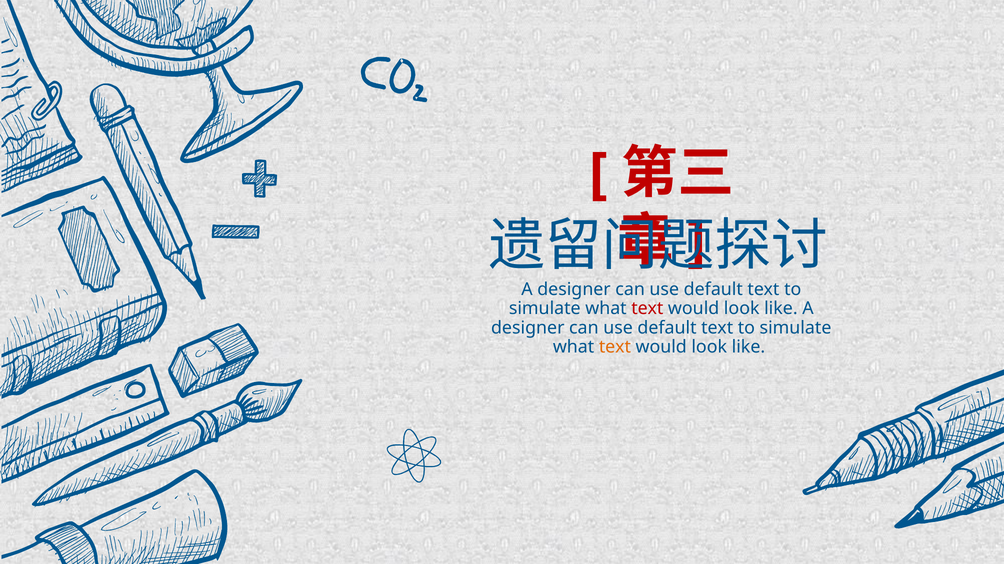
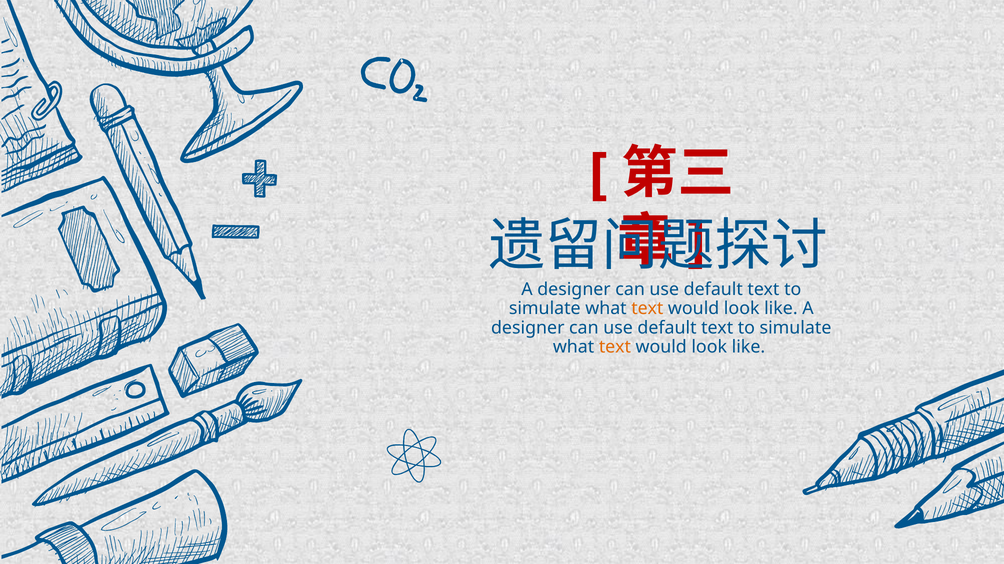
text colour: red -> orange (647, 309)
